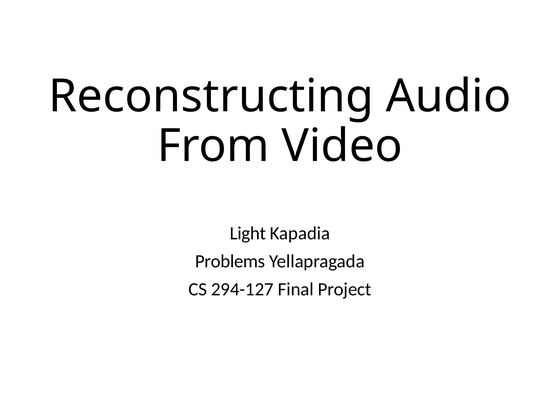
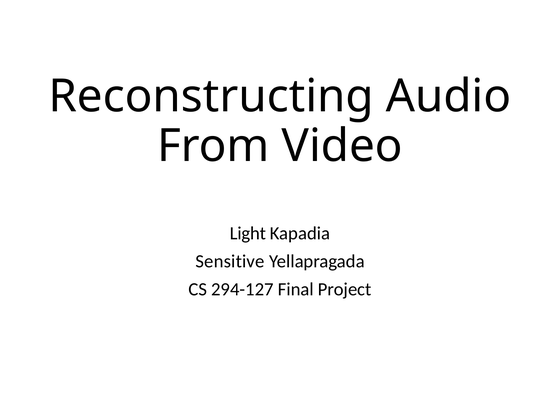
Problems: Problems -> Sensitive (230, 261)
